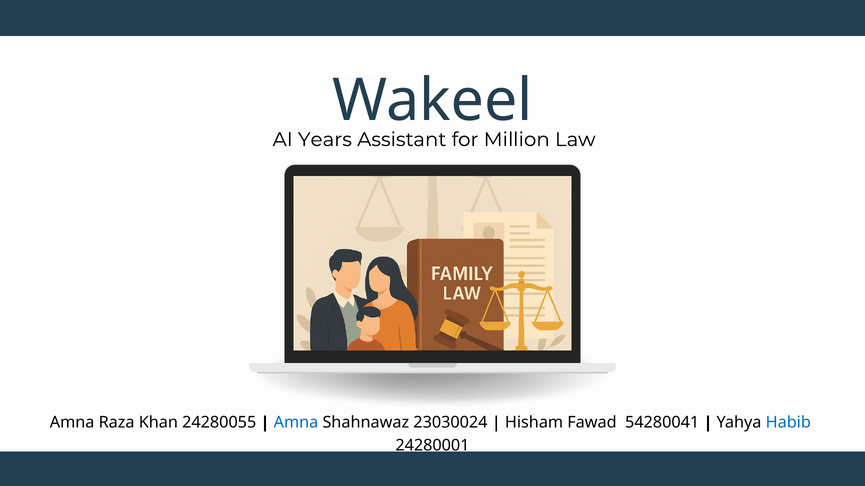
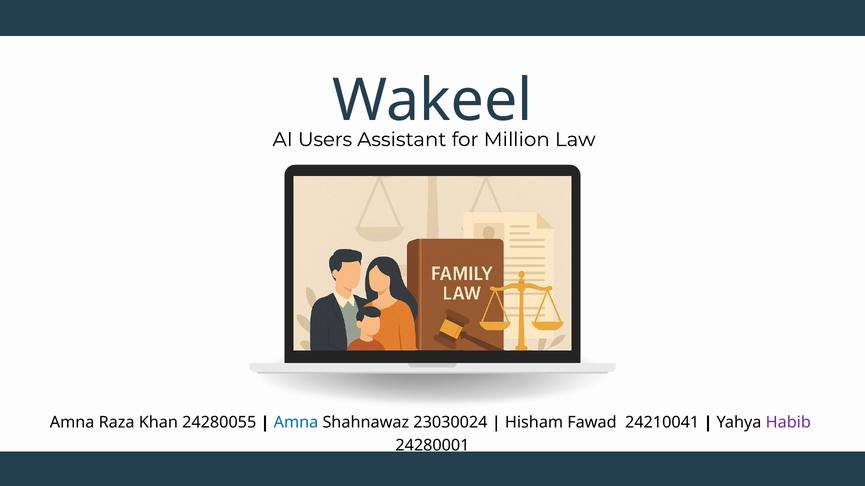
Years: Years -> Users (325, 140)
54280041: 54280041 -> 24210041 (662, 423)
Habib colour: blue -> purple (788, 423)
